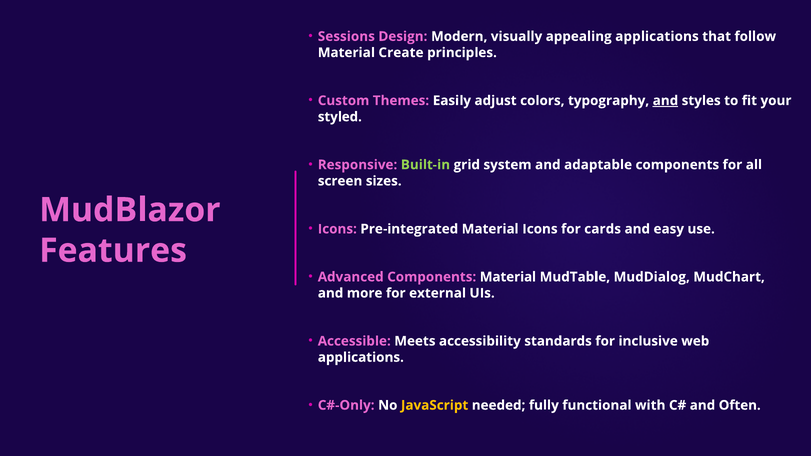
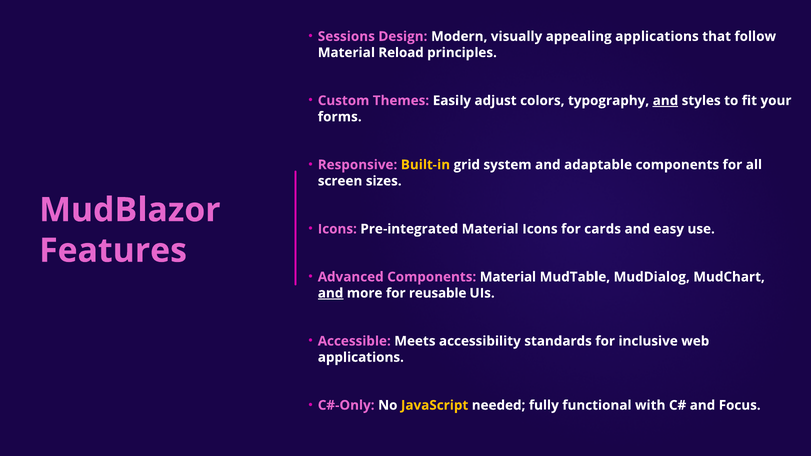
Create: Create -> Reload (401, 53)
styled: styled -> forms (340, 117)
Built-in colour: light green -> yellow (425, 165)
and underline: none -> present (331, 293)
external: external -> reusable (438, 293)
Often: Often -> Focus (740, 405)
